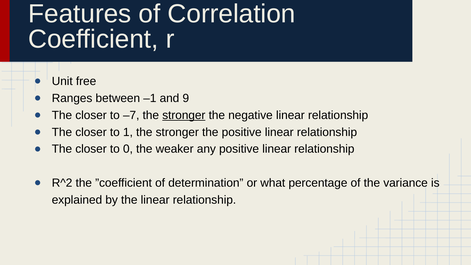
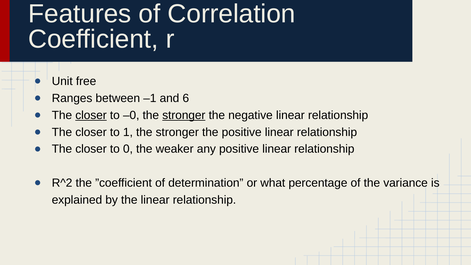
9: 9 -> 6 (186, 98)
closer underline: none -> present (91, 115)
–7: –7 -> –0 (131, 115)
